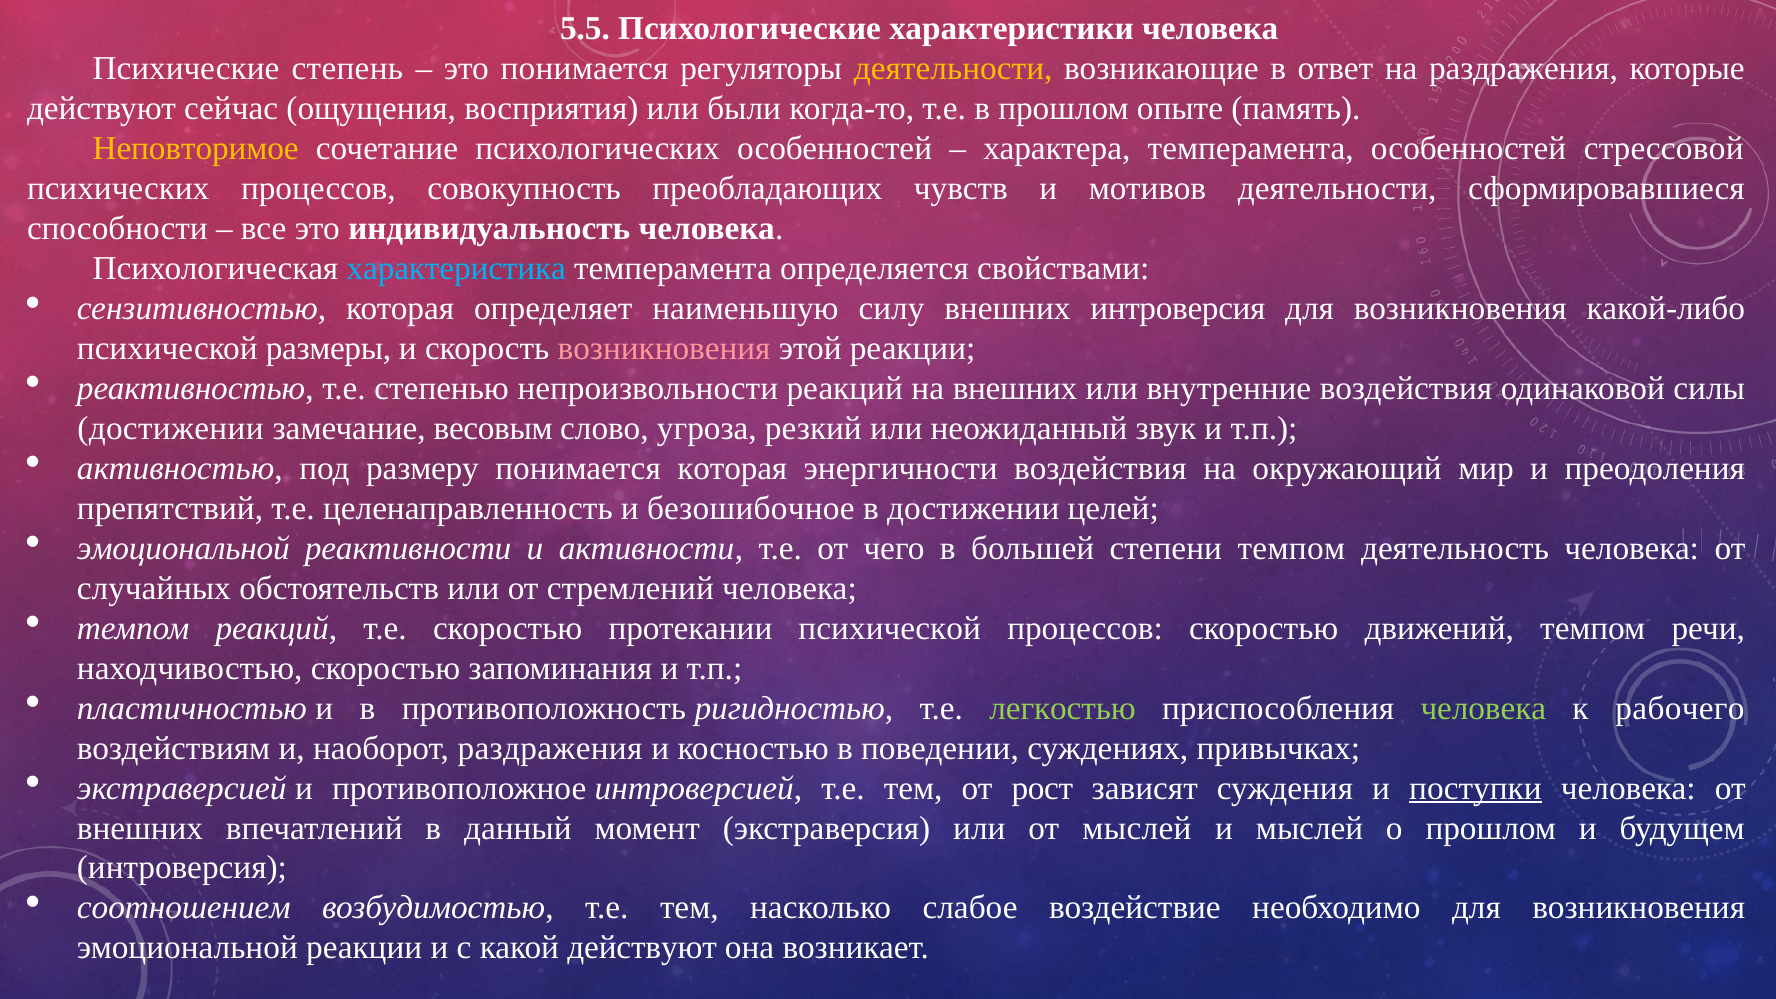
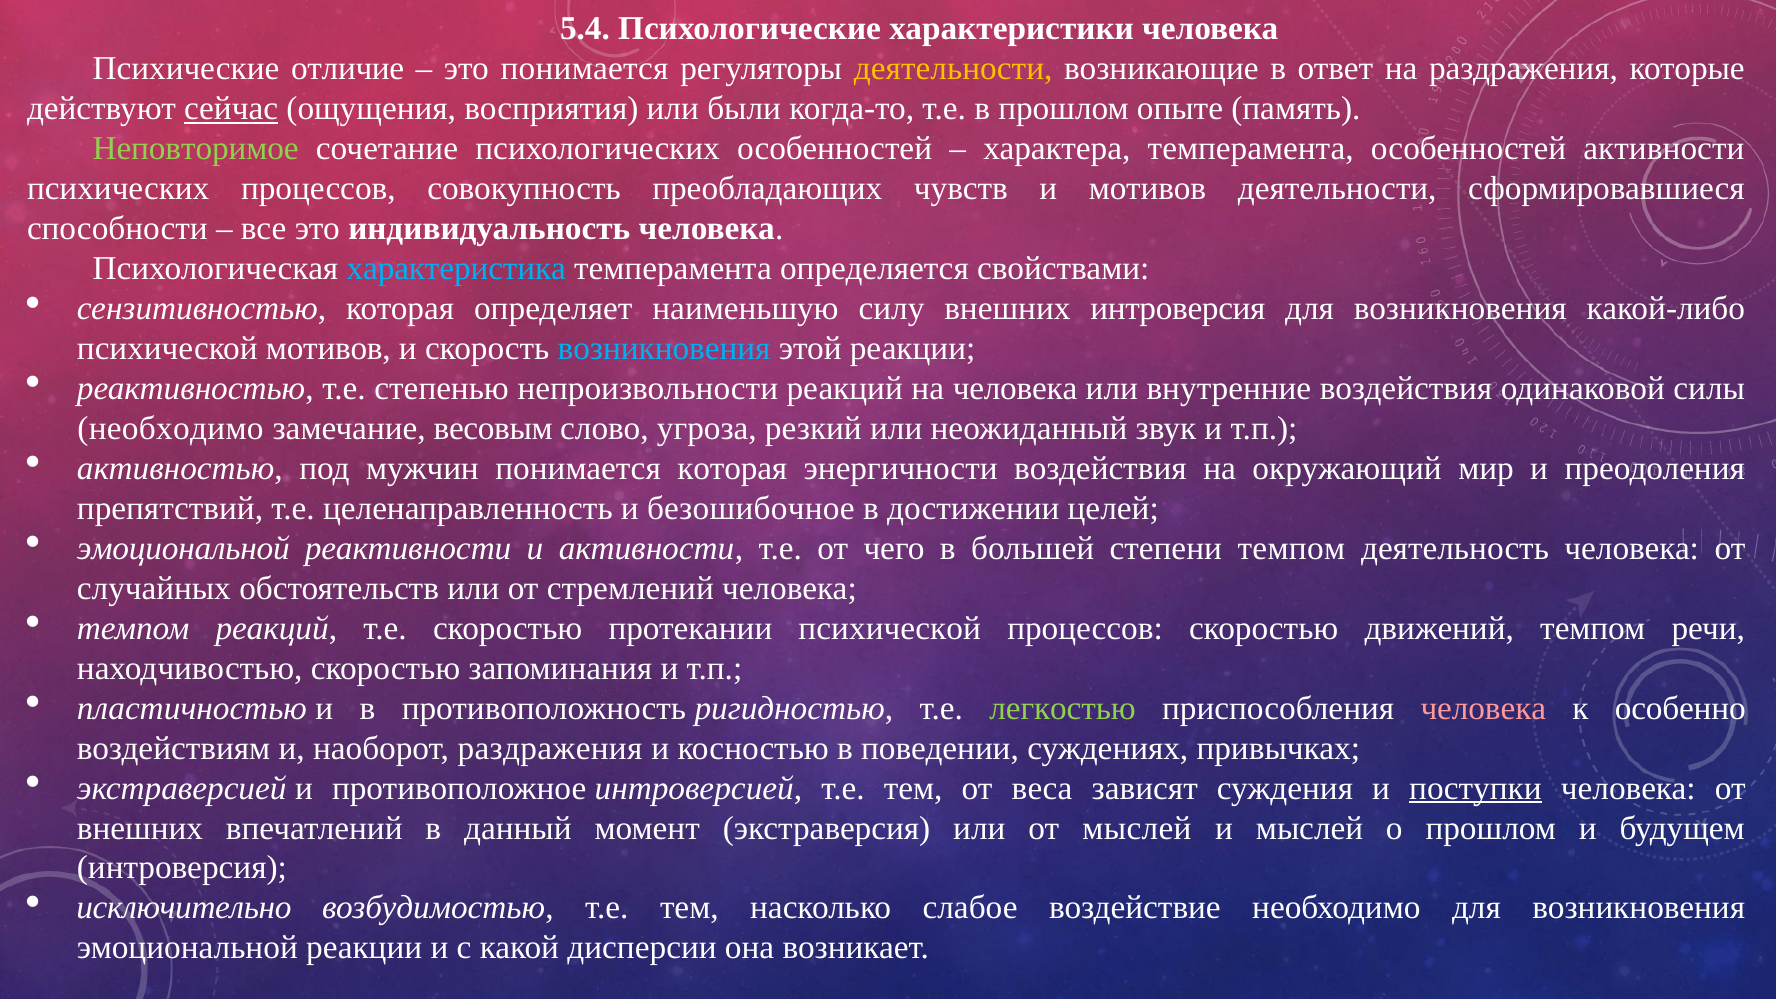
5.5: 5.5 -> 5.4 (585, 29)
степень: степень -> отличие (348, 69)
сейчас underline: none -> present (231, 109)
Неповторимое colour: yellow -> light green (196, 149)
особенностей стрессовой: стрессовой -> активности (1664, 149)
психической размеры: размеры -> мотивов (328, 348)
возникновения colour: pink -> light blue (664, 348)
на внешних: внешних -> человека (1015, 388)
достижении: достижении -> необходимо (170, 428)
размеру: размеру -> мужчин (422, 468)
человека colour: light green -> pink (1483, 708)
рабочего: рабочего -> особенно (1680, 708)
рост: рост -> веса (1042, 788)
соотношением: соотношением -> исключительно (184, 908)
какой действуют: действуют -> дисперсии (642, 948)
